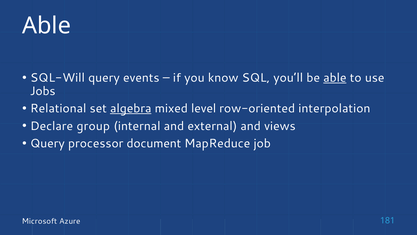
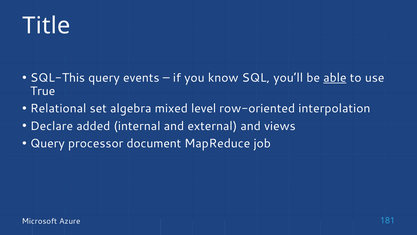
Able: Able -> Title (46, 26)
SQL-Will: SQL-Will -> SQL-This (58, 78)
Jobs: Jobs -> True (43, 91)
algebra underline: present -> none (131, 108)
group: group -> added (93, 126)
